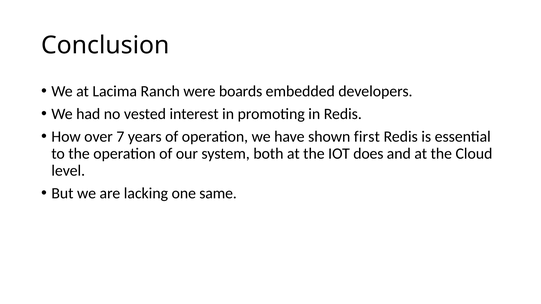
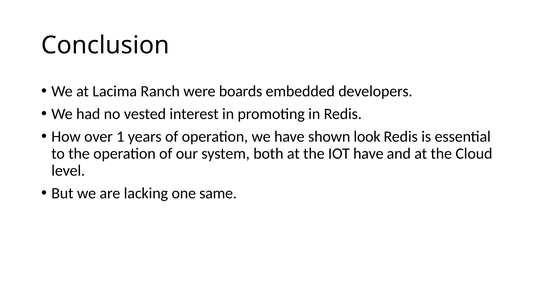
7: 7 -> 1 (120, 137)
first: first -> look (367, 137)
IOT does: does -> have (368, 154)
